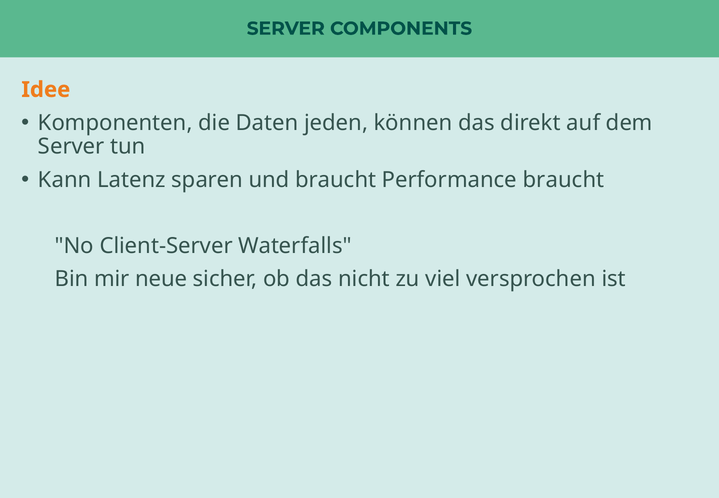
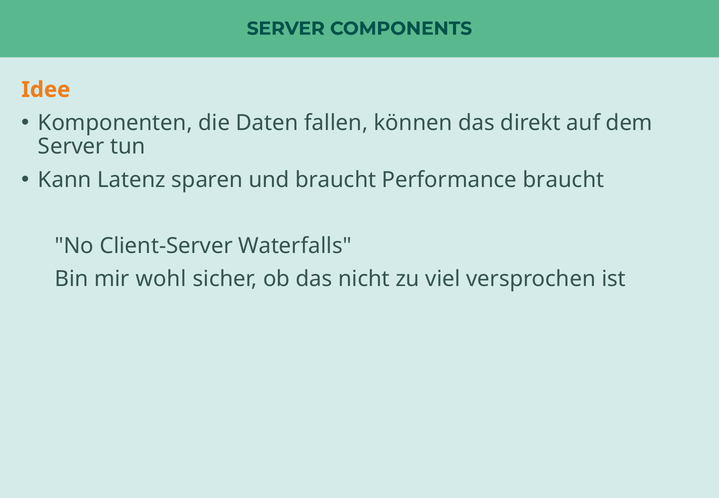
jeden: jeden -> fallen (336, 123)
neue: neue -> wohl (161, 279)
